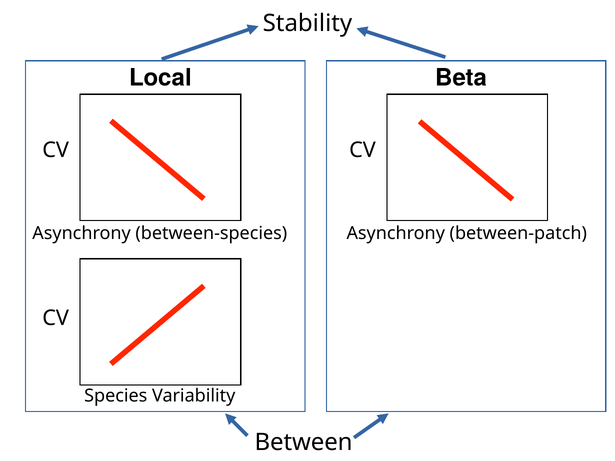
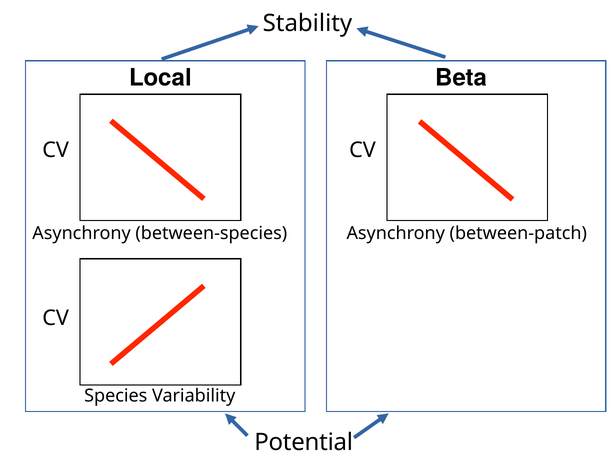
Between: Between -> Potential (304, 443)
